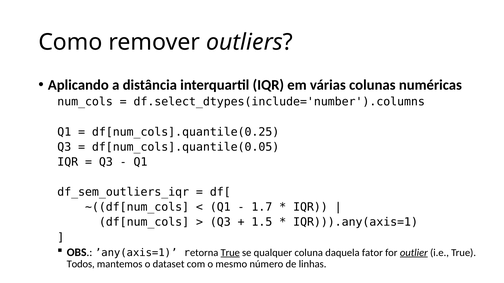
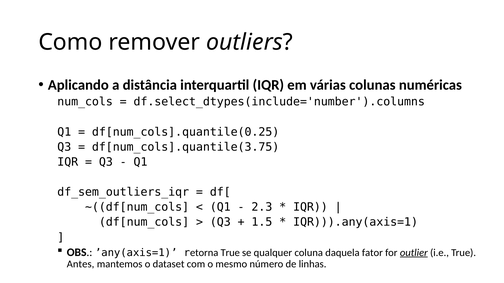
df[num_cols].quantile(0.05: df[num_cols].quantile(0.05 -> df[num_cols].quantile(3.75 (186, 147)
1.7: 1.7 -> 2.3 (262, 208)
True underline: present -> none (230, 253)
Todos: Todos -> Antes (81, 265)
